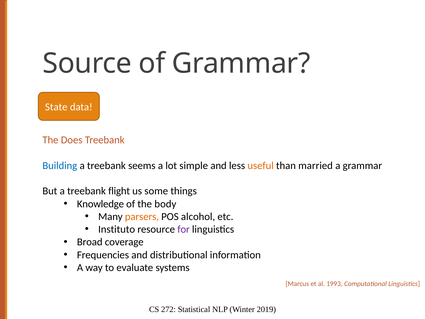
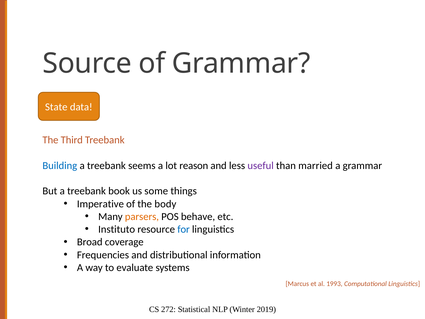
Does: Does -> Third (72, 140)
simple: simple -> reason (194, 165)
useful colour: orange -> purple (261, 165)
flight: flight -> book (119, 191)
Knowledge: Knowledge -> Imperative (100, 204)
alcohol: alcohol -> behave (198, 216)
for colour: purple -> blue (184, 229)
